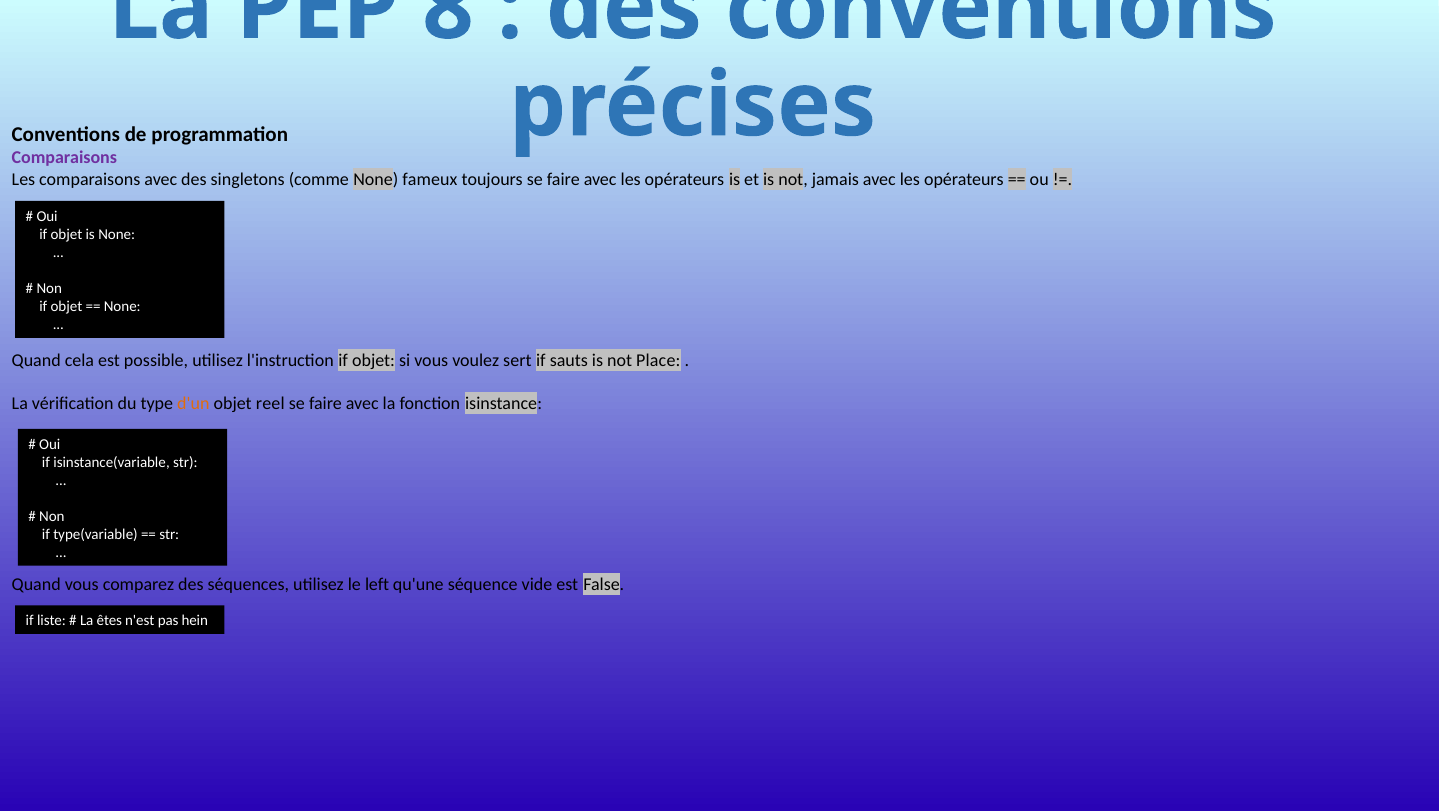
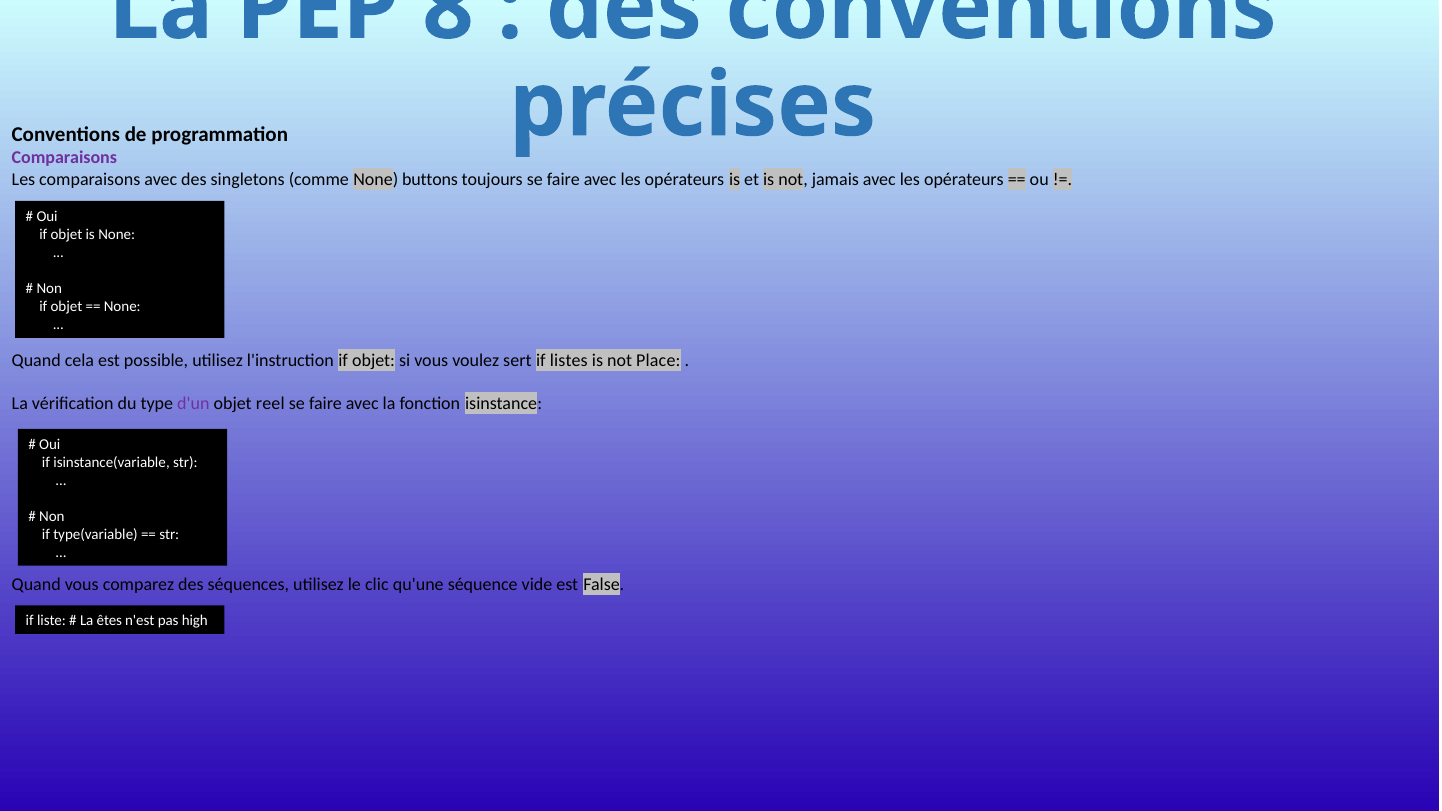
fameux: fameux -> buttons (430, 179)
sauts: sauts -> listes (569, 360)
d'un colour: orange -> purple (193, 403)
left: left -> clic (377, 585)
hein: hein -> high (195, 621)
